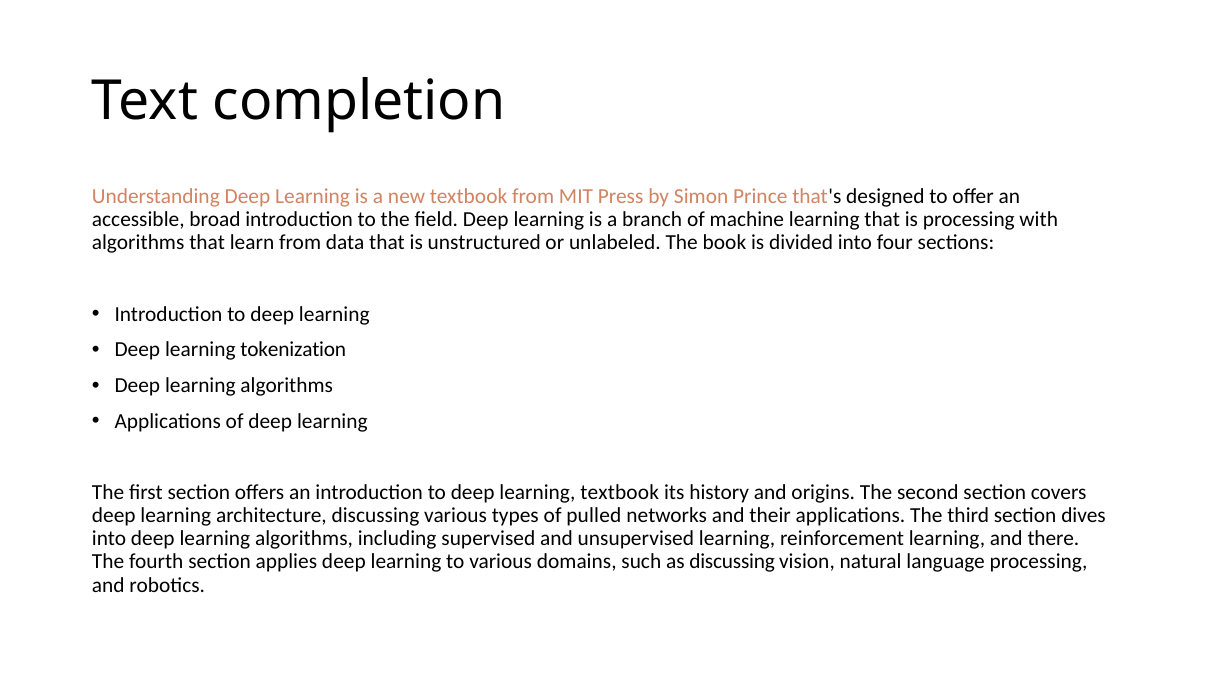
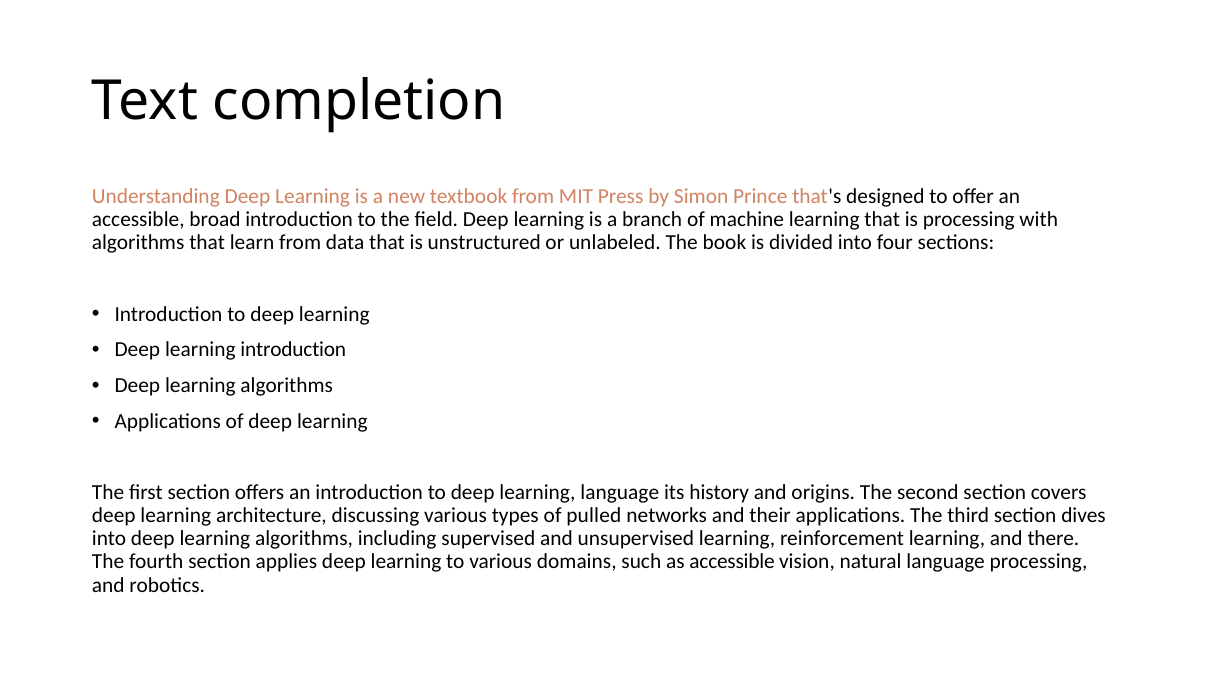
learning tokenization: tokenization -> introduction (293, 350)
learning textbook: textbook -> language (620, 492)
as discussing: discussing -> accessible (732, 561)
